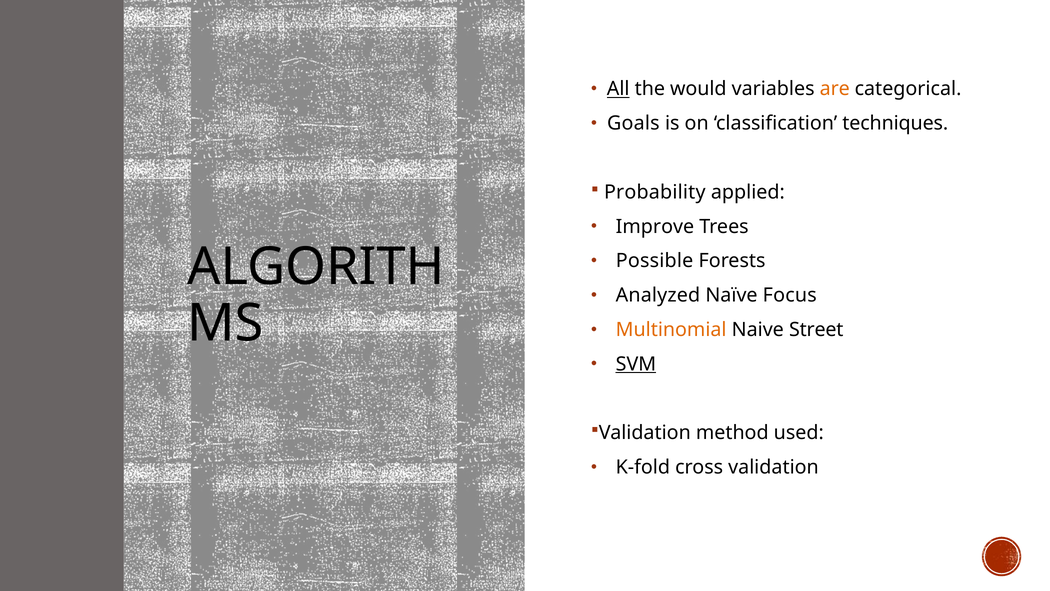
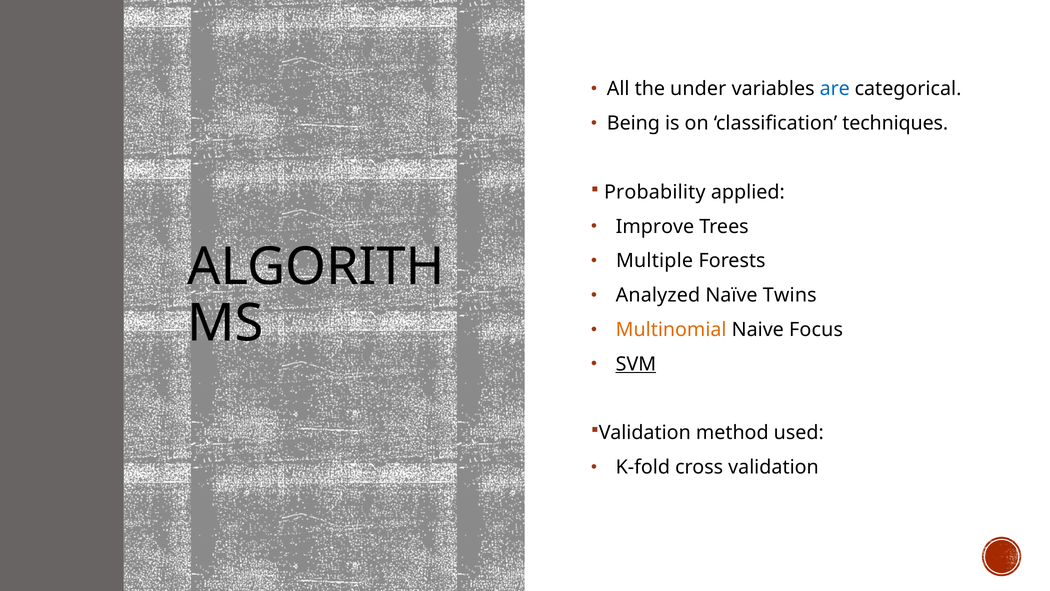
All underline: present -> none (618, 89)
would: would -> under (698, 89)
are colour: orange -> blue (835, 89)
Goals: Goals -> Being (633, 123)
Possible: Possible -> Multiple (655, 261)
Focus: Focus -> Twins (790, 295)
Street: Street -> Focus (816, 330)
